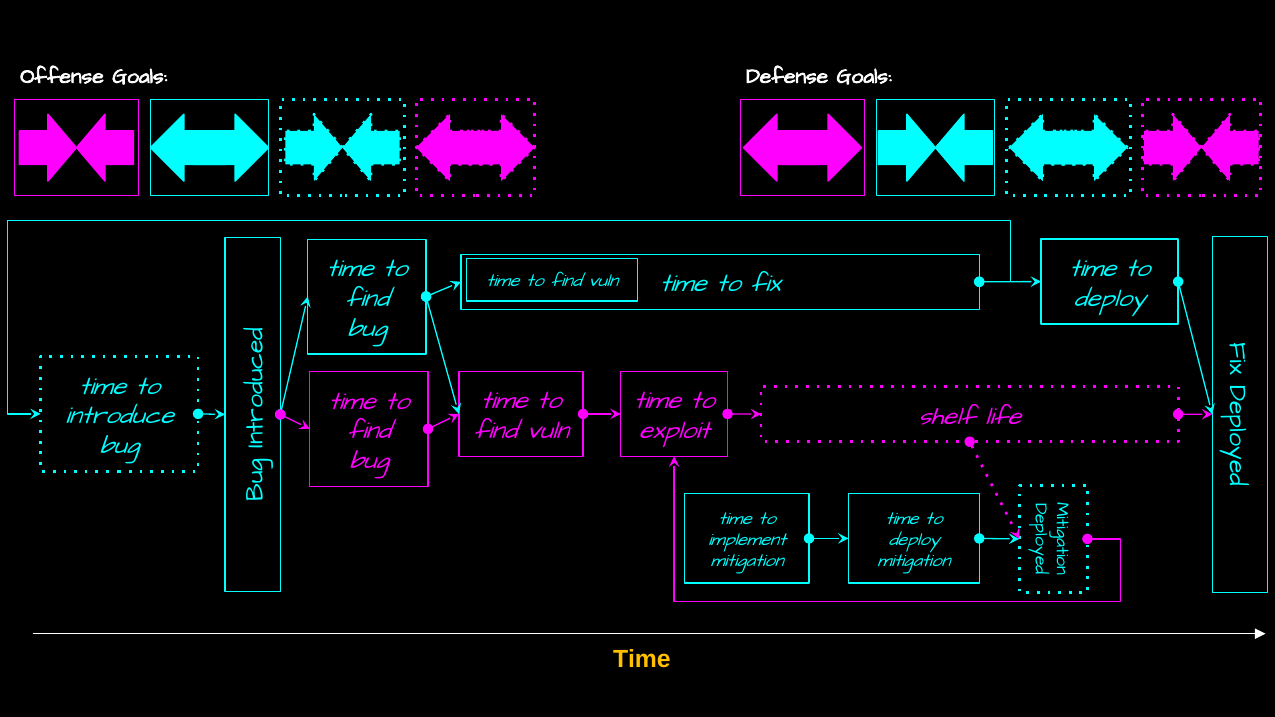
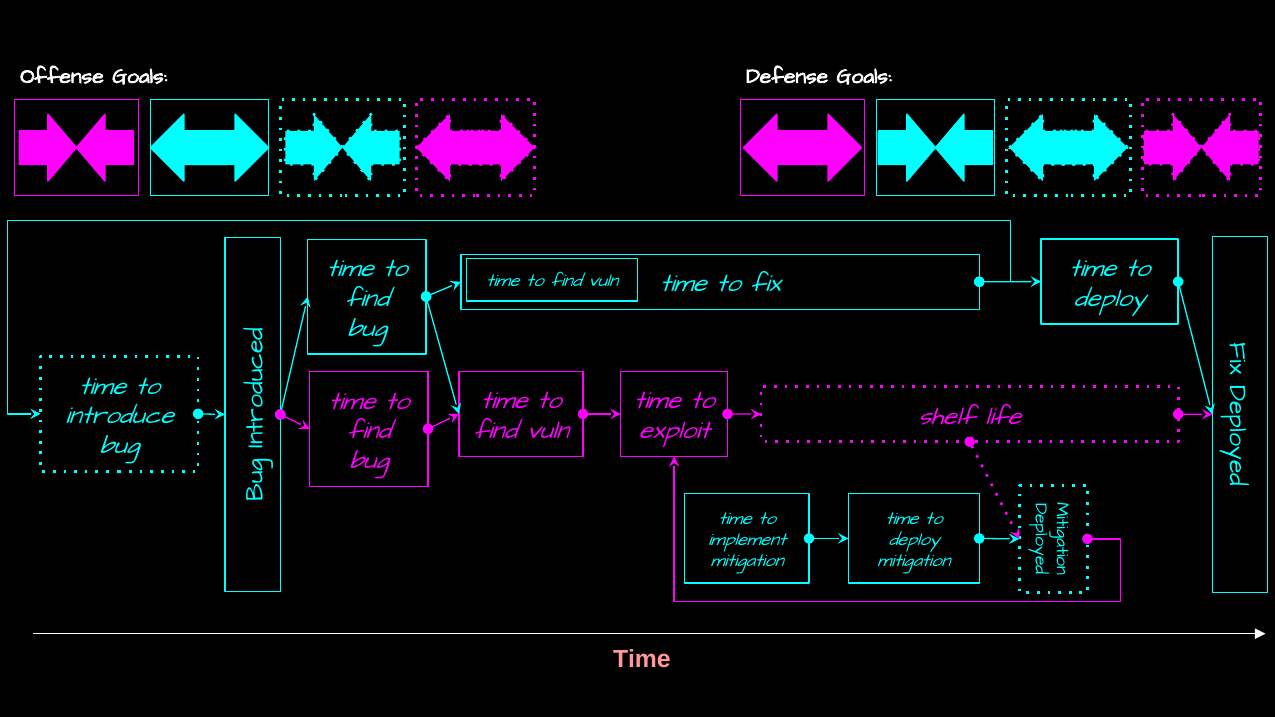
Time colour: yellow -> pink (642, 660)
